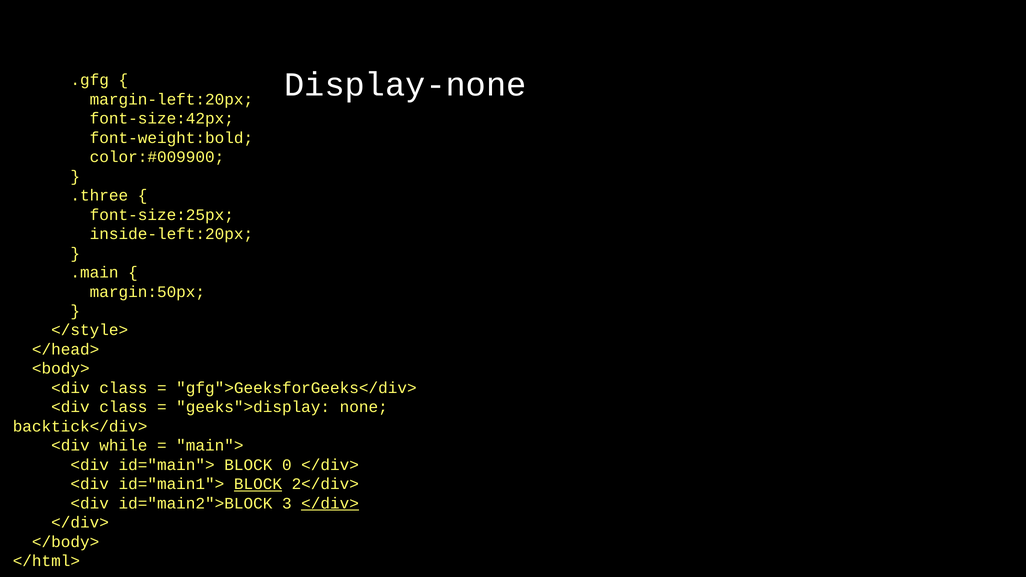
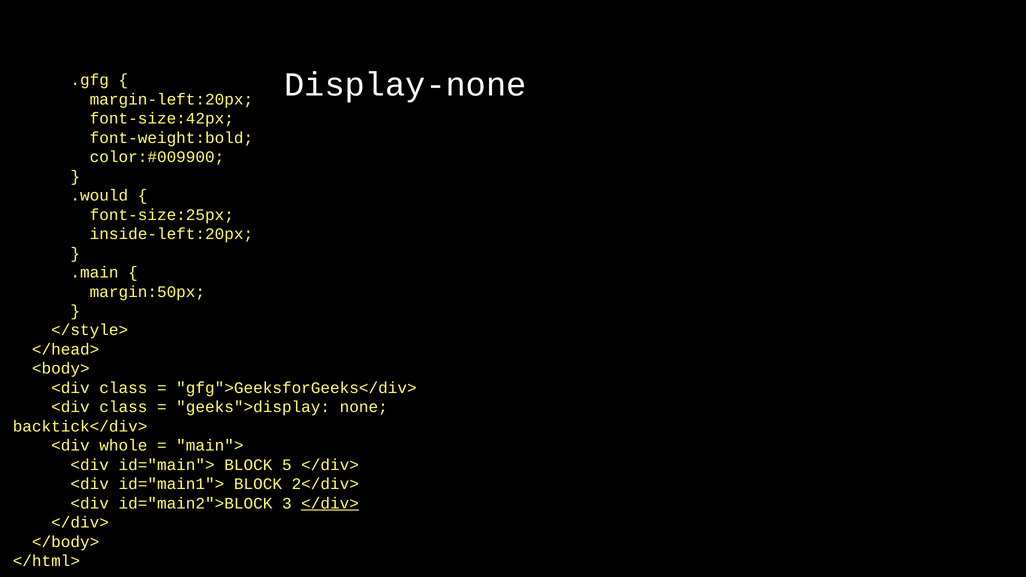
.three: .three -> .would (99, 196)
while: while -> whole (123, 446)
0: 0 -> 5 (287, 465)
BLOCK underline: present -> none (258, 484)
